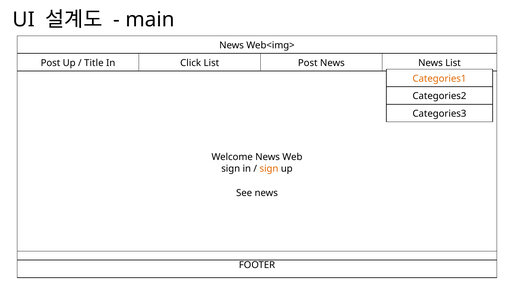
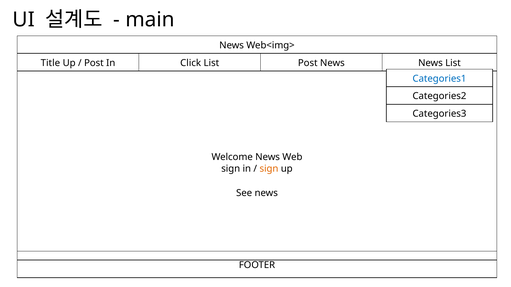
Post: Post -> Title (50, 63)
Title: Title -> Post (94, 63)
Categories1 colour: orange -> blue (439, 79)
